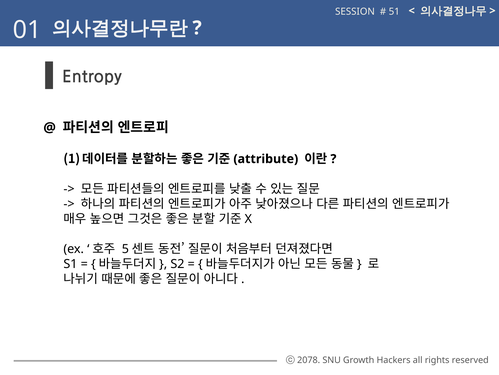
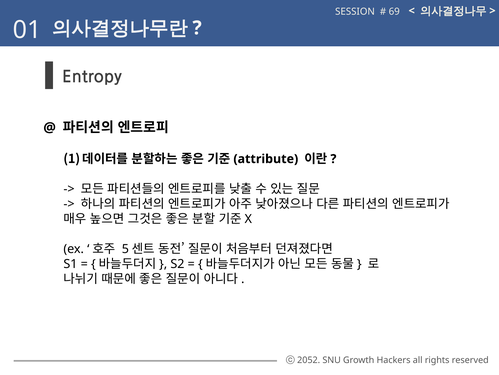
51: 51 -> 69 (394, 12)
2078: 2078 -> 2052 (309, 360)
